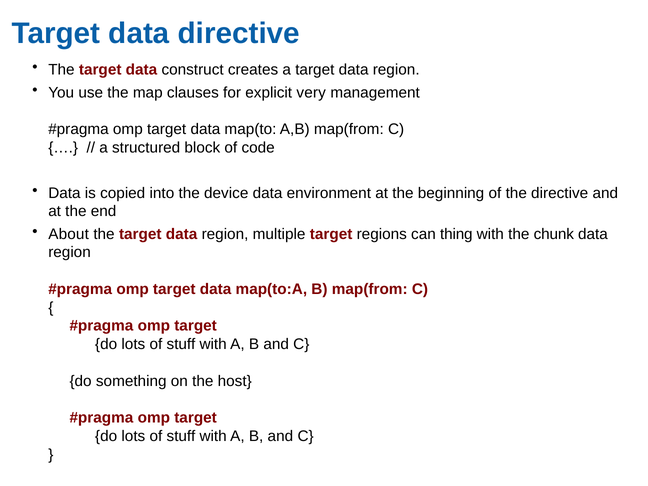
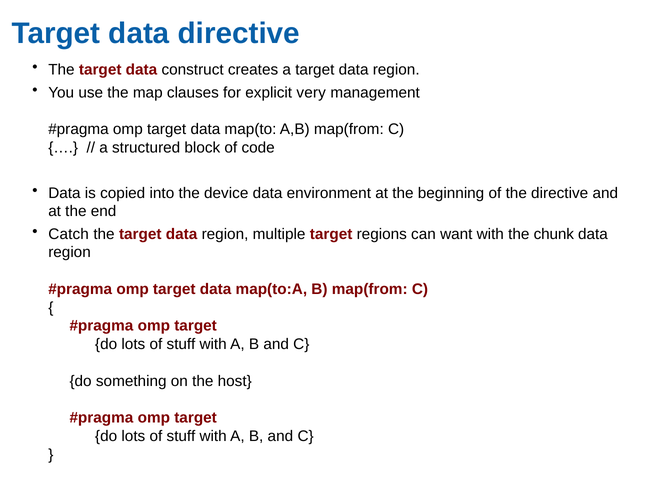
About: About -> Catch (69, 234)
thing: thing -> want (456, 234)
